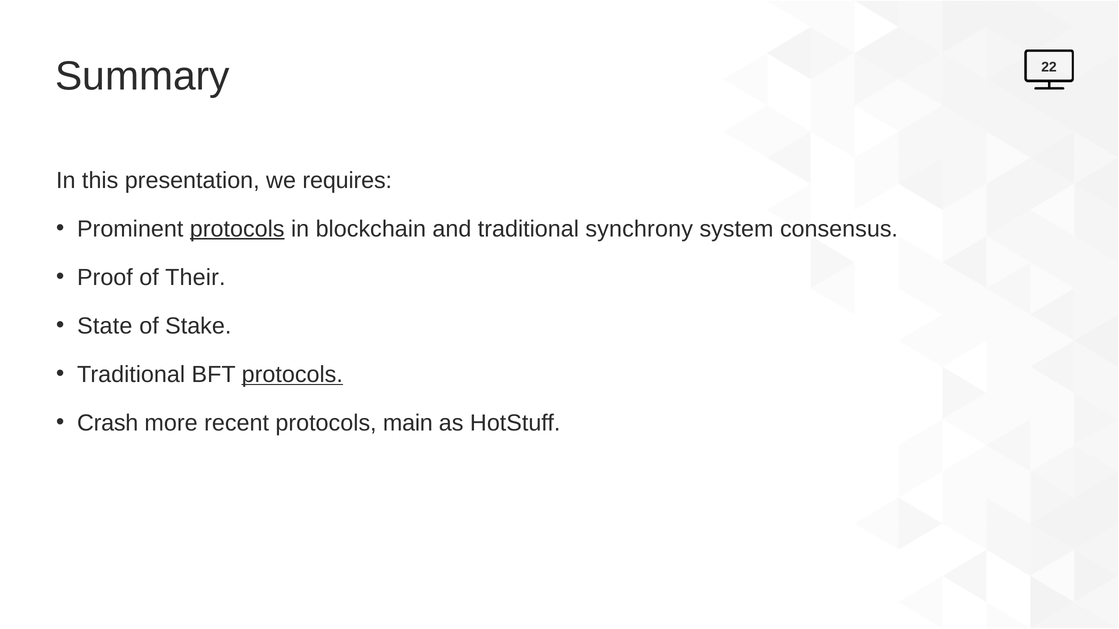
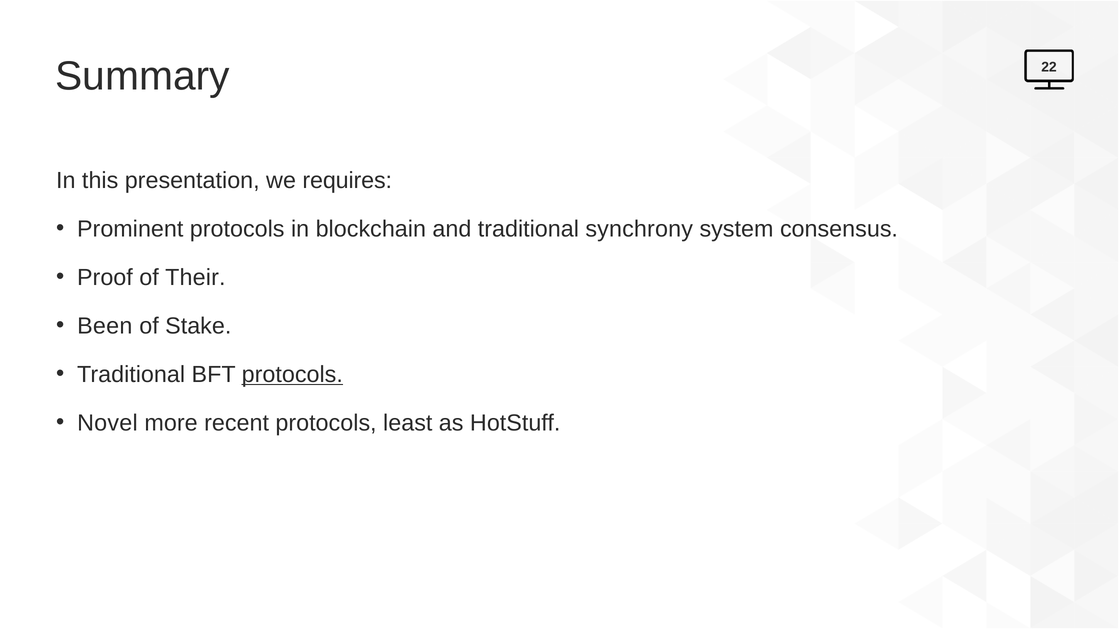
protocols underline: present -> none (237, 229)
State: State -> Been (105, 326)
Crash: Crash -> Novel (107, 423)
main: main -> least (408, 423)
